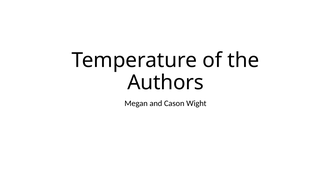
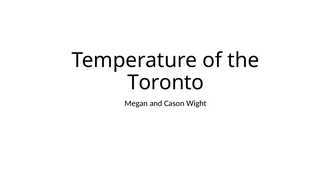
Authors: Authors -> Toronto (166, 83)
